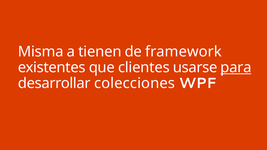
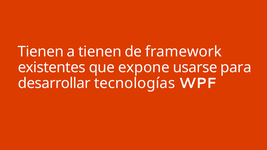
Misma: Misma -> Tienen (41, 52)
clientes: clientes -> expone (144, 68)
para underline: present -> none (236, 68)
colecciones: colecciones -> tecnologías (135, 83)
